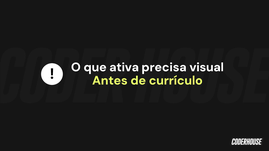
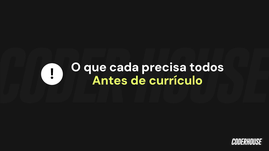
ativa: ativa -> cada (124, 67)
visual: visual -> todos (207, 67)
